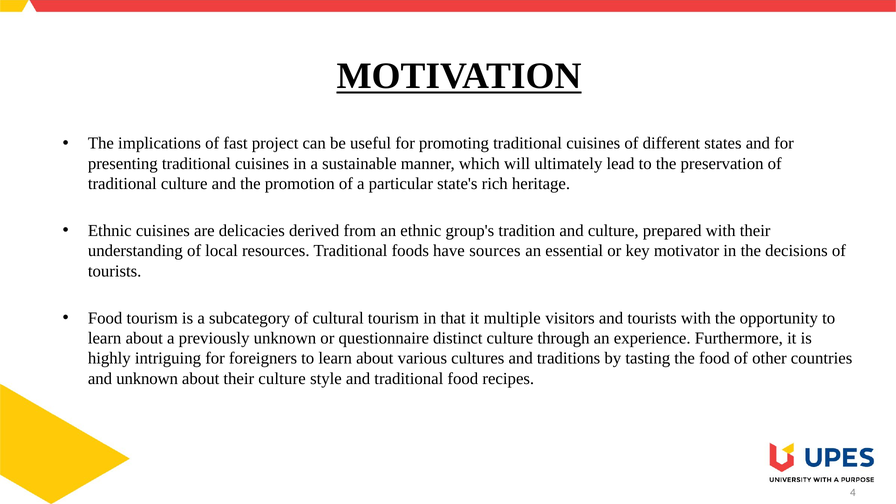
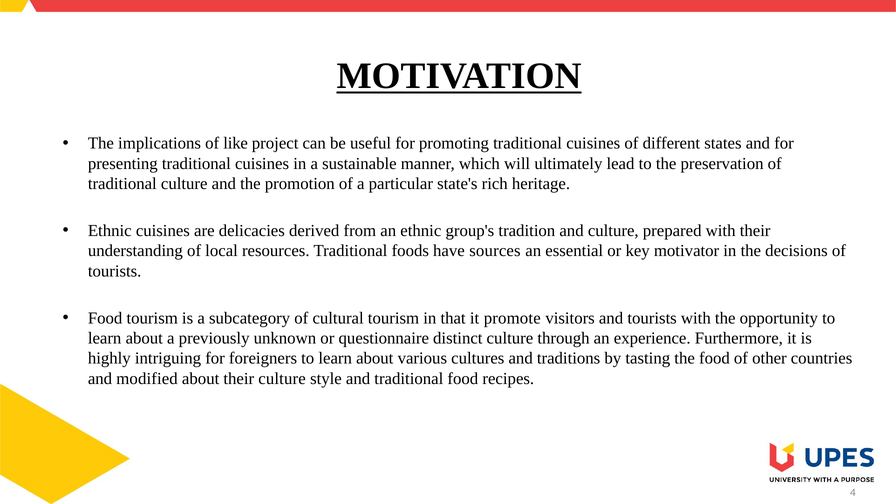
fast: fast -> like (236, 143)
multiple: multiple -> promote (512, 318)
and unknown: unknown -> modified (147, 379)
